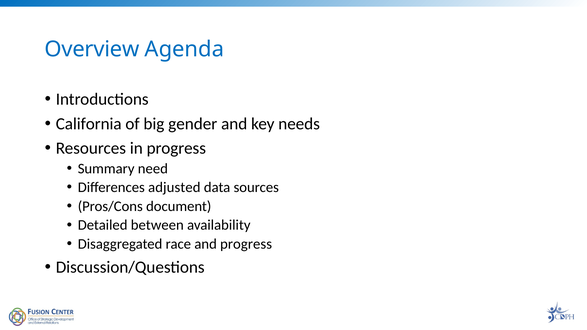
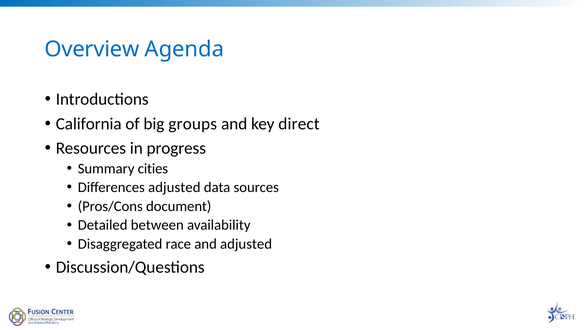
gender: gender -> groups (193, 124)
needs: needs -> direct (299, 124)
need: need -> cities (153, 169)
and progress: progress -> adjusted (246, 244)
